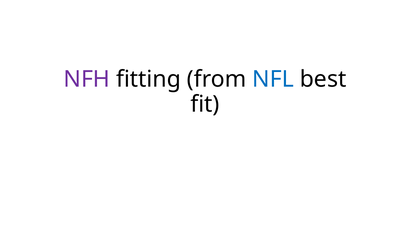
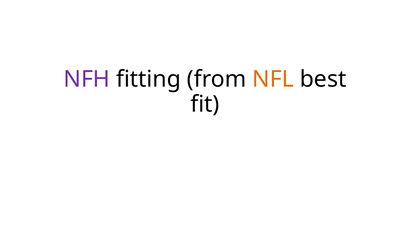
NFL colour: blue -> orange (273, 79)
